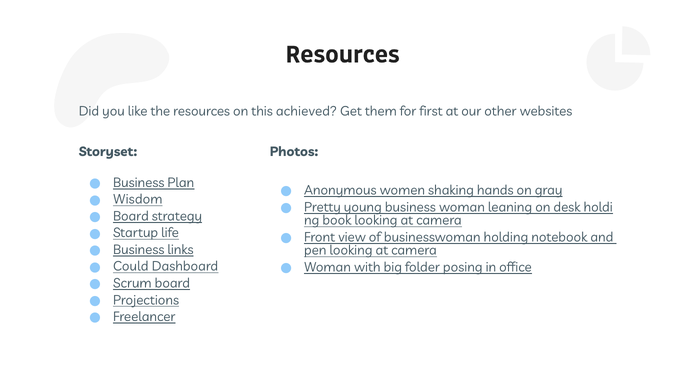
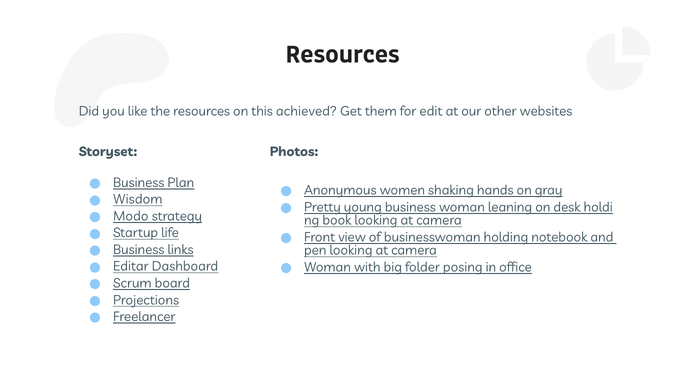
first: first -> edit (431, 111)
Board: Board -> Modo (131, 217)
Could: Could -> Editar (131, 267)
